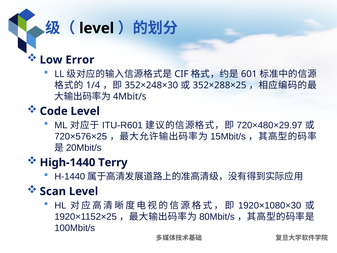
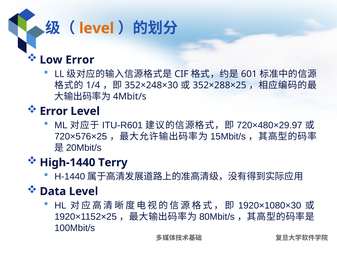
level colour: black -> orange (97, 28)
Code: Code -> Error (54, 111)
Scan: Scan -> Data (53, 191)
